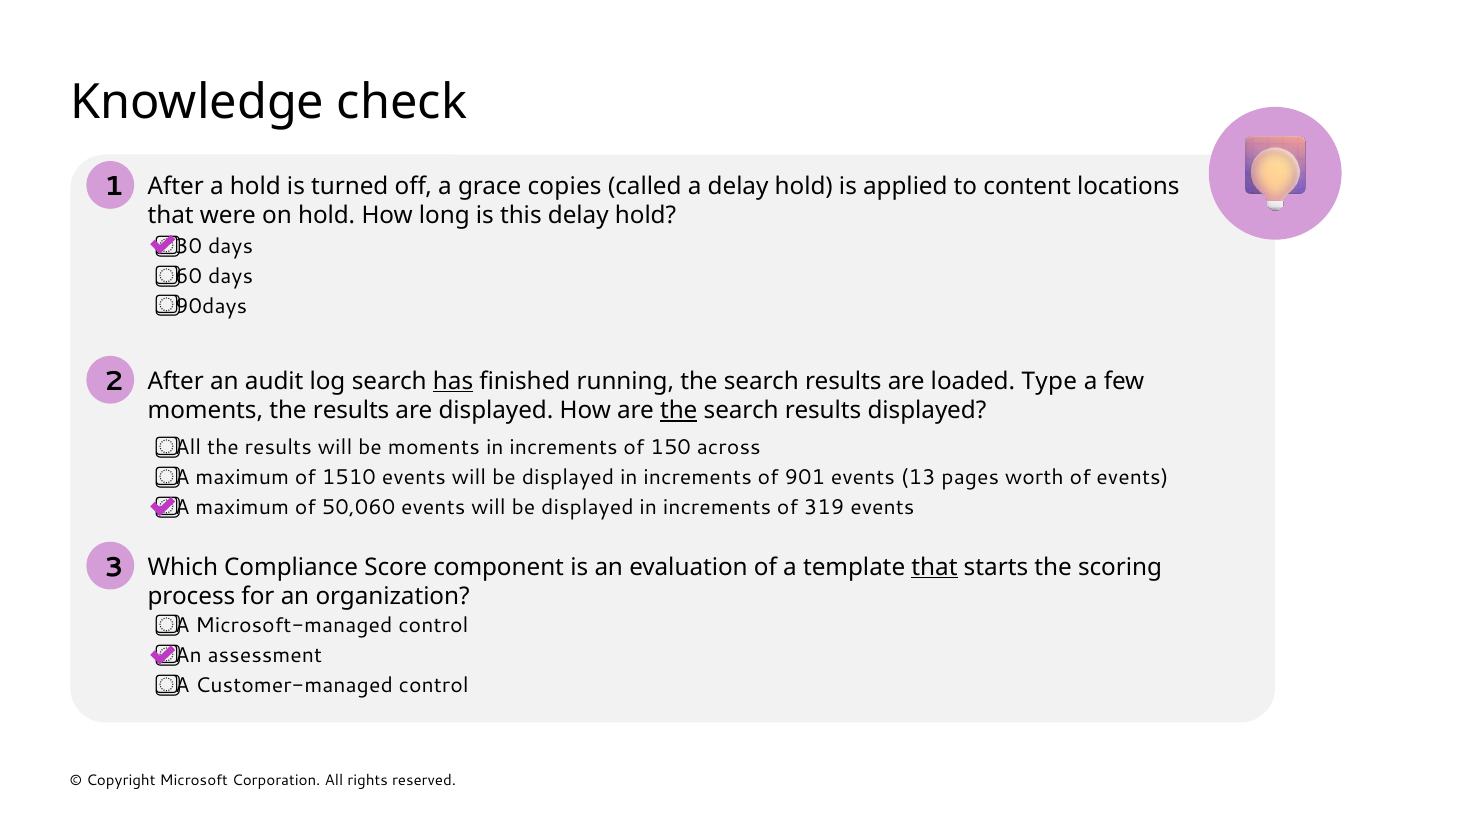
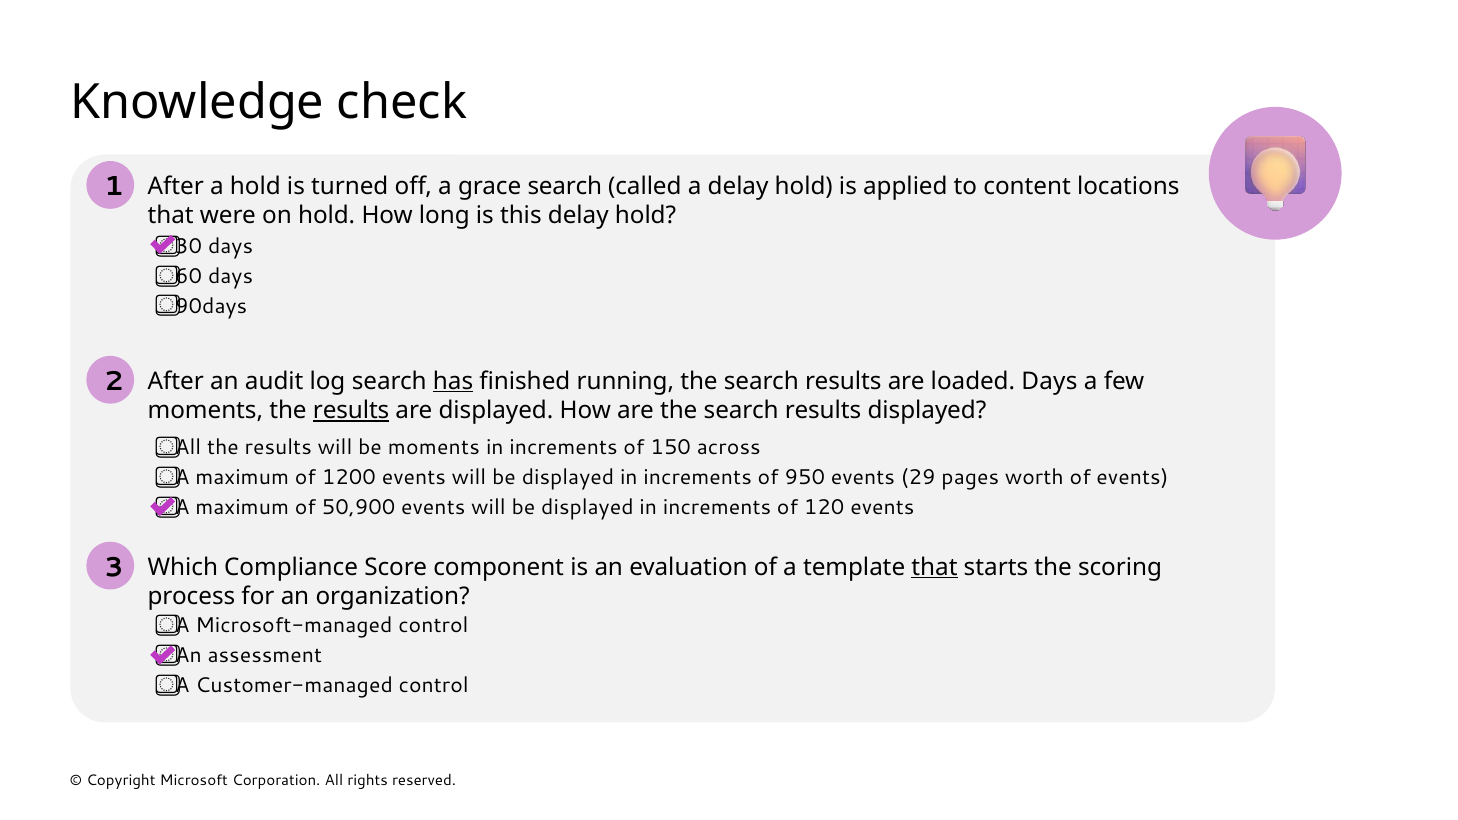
grace copies: copies -> search (565, 186)
loaded Type: Type -> Days (1049, 381)
results underline: none -> present (351, 410)
the underline: present -> none (679, 410)
1510: 1510 -> 1200 (349, 478)
901: 901 -> 950 (805, 478)
13: 13 -> 29 (918, 478)
50,060: 50,060 -> 50,900 (359, 507)
319: 319 -> 120 (824, 507)
